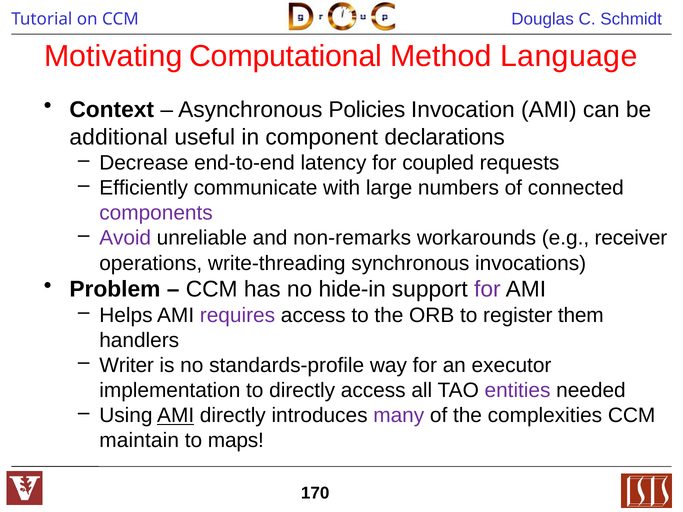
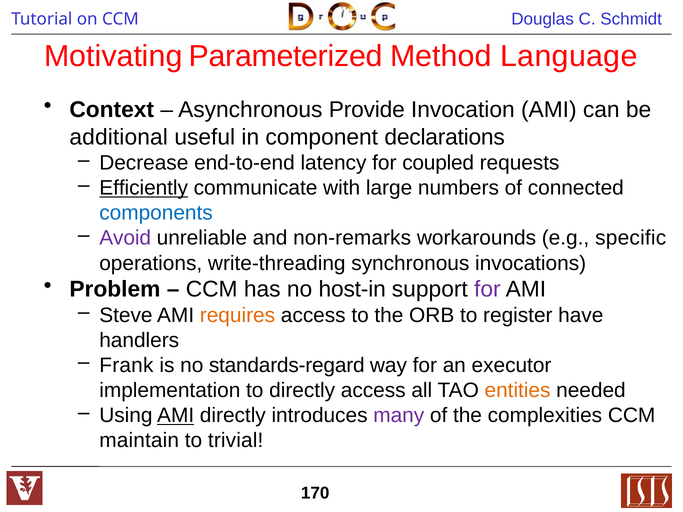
Computational: Computational -> Parameterized (286, 56)
Policies: Policies -> Provide (367, 110)
Efficiently underline: none -> present (144, 188)
components colour: purple -> blue (156, 213)
receiver: receiver -> specific (631, 238)
hide-in: hide-in -> host-in (352, 290)
Helps: Helps -> Steve (126, 316)
requires colour: purple -> orange (237, 316)
them: them -> have (581, 316)
Writer: Writer -> Frank (126, 366)
standards-profile: standards-profile -> standards-regard (287, 366)
entities colour: purple -> orange (518, 391)
maps: maps -> trivial (236, 441)
